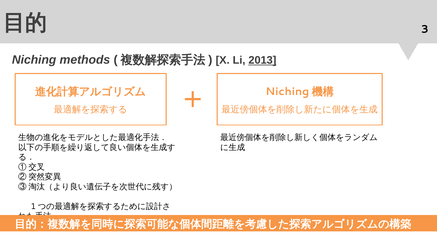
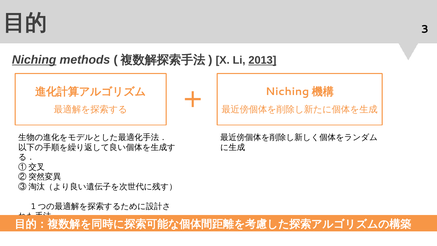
Niching underline: none -> present (34, 60)
